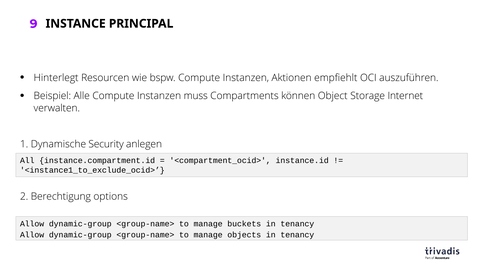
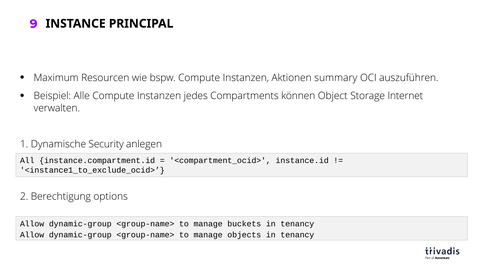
Hinterlegt: Hinterlegt -> Maximum (56, 78)
empfiehlt: empfiehlt -> summary (336, 78)
muss: muss -> jedes (196, 96)
